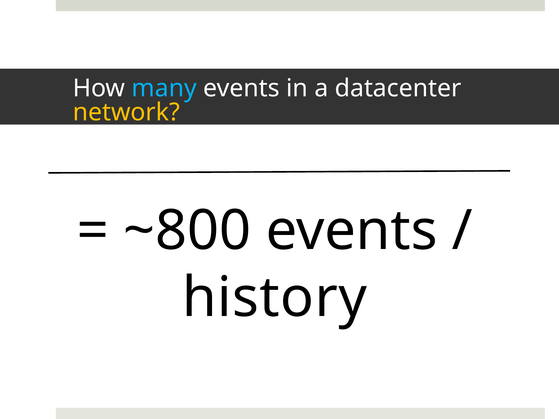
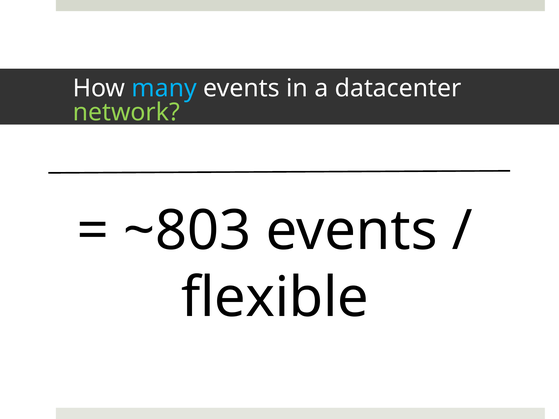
network colour: yellow -> light green (126, 112)
~800: ~800 -> ~803 (187, 231)
history: history -> flexible (275, 298)
